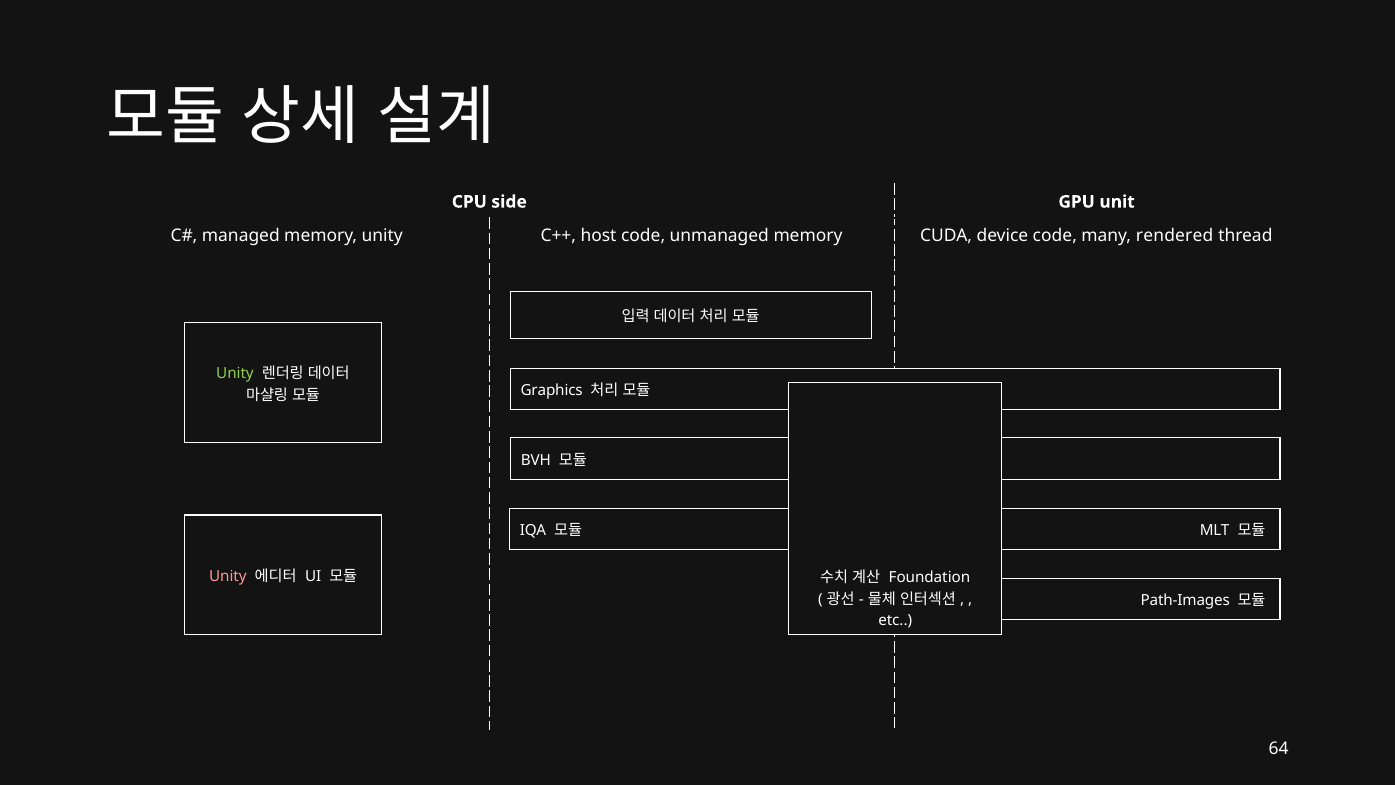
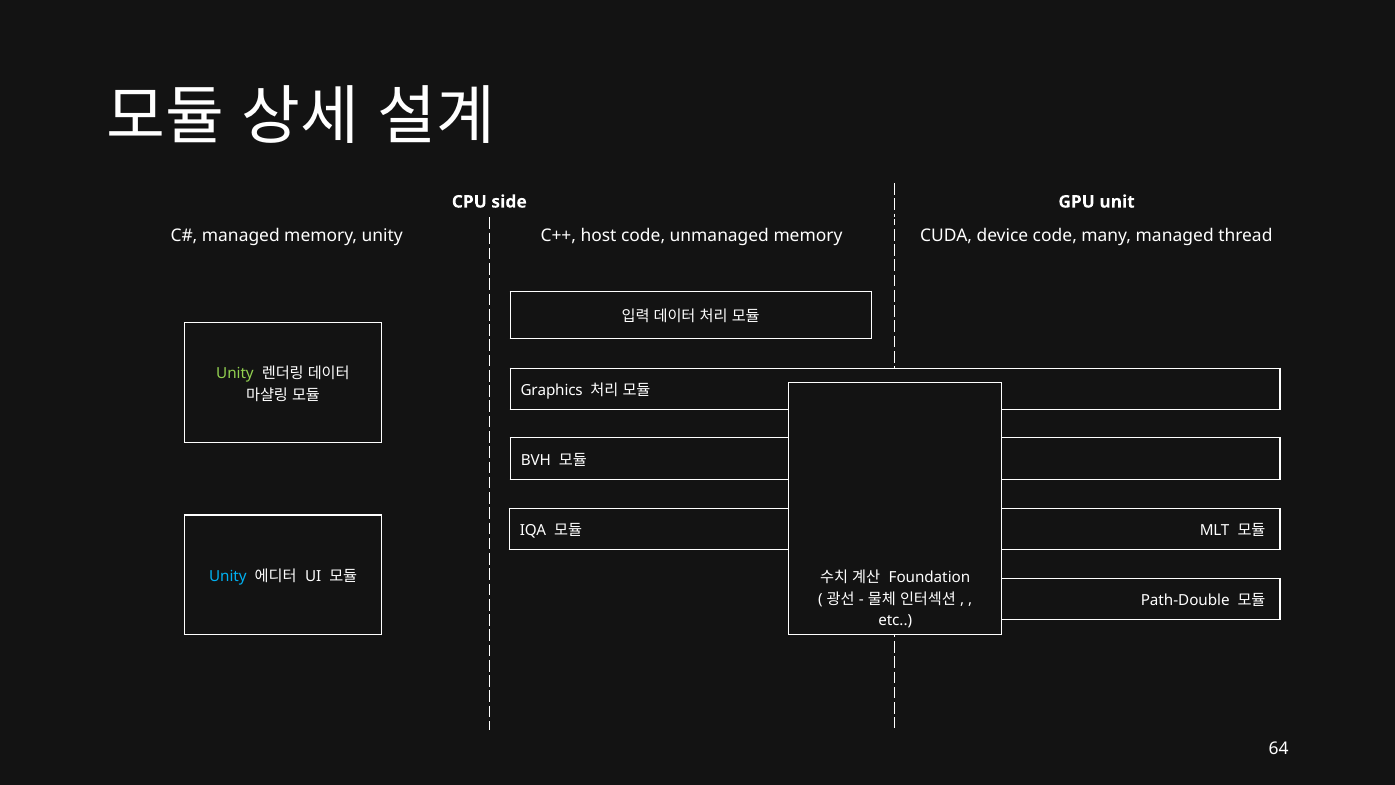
many rendered: rendered -> managed (1175, 236)
Unity colour: pink -> light blue (228, 576)
Path-Images: Path-Images -> Path-Double (1185, 600)
